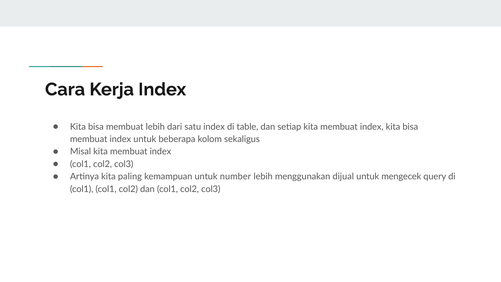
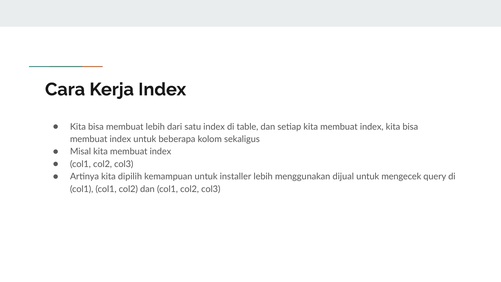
paling: paling -> dipilih (130, 177)
number: number -> installer (236, 177)
